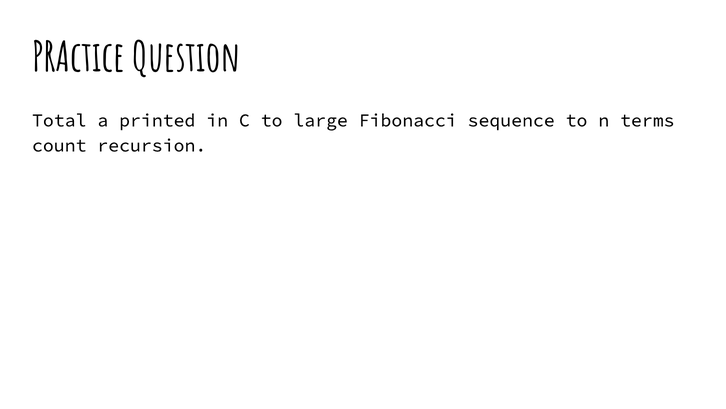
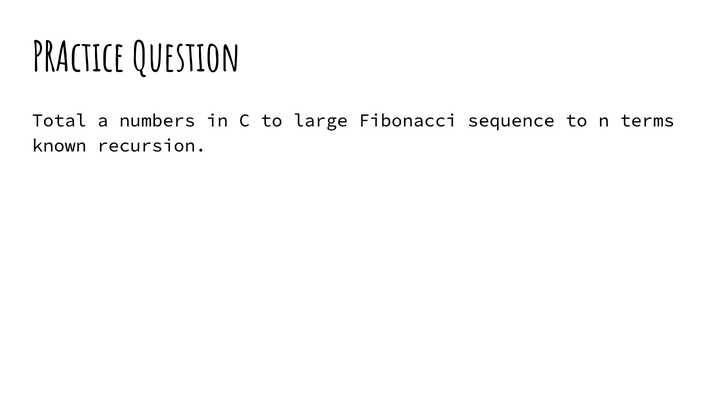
printed: printed -> numbers (157, 120)
count: count -> known (59, 145)
